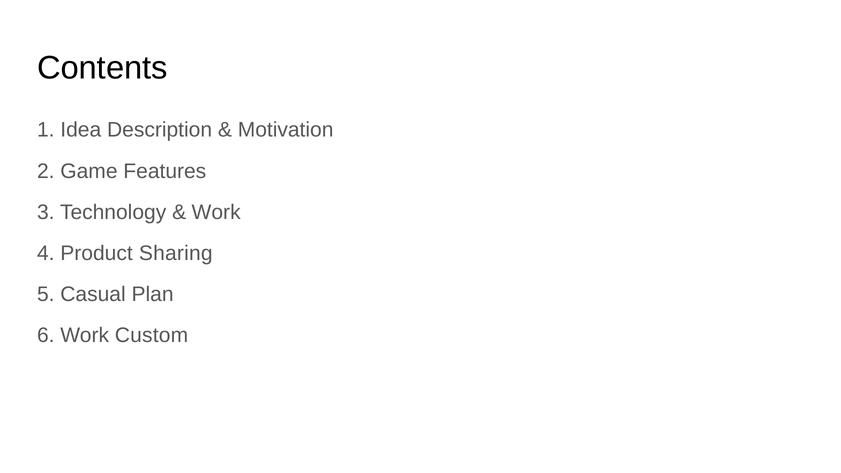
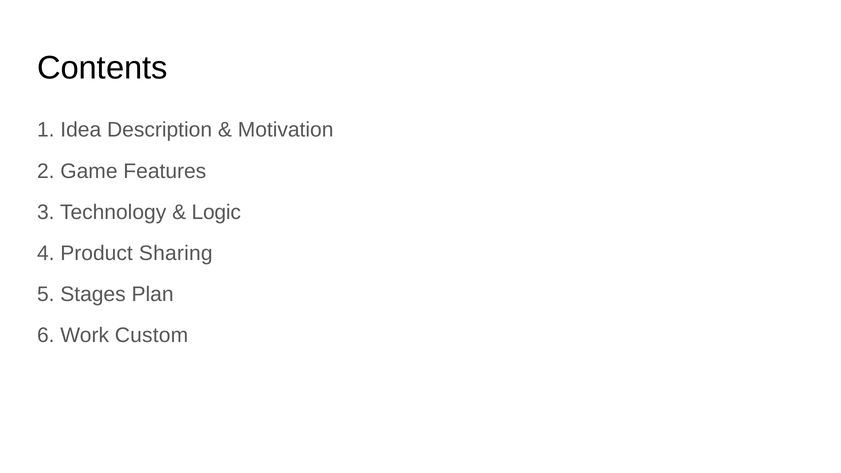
Work: Work -> Logic (216, 212)
Casual: Casual -> Stages (93, 294)
